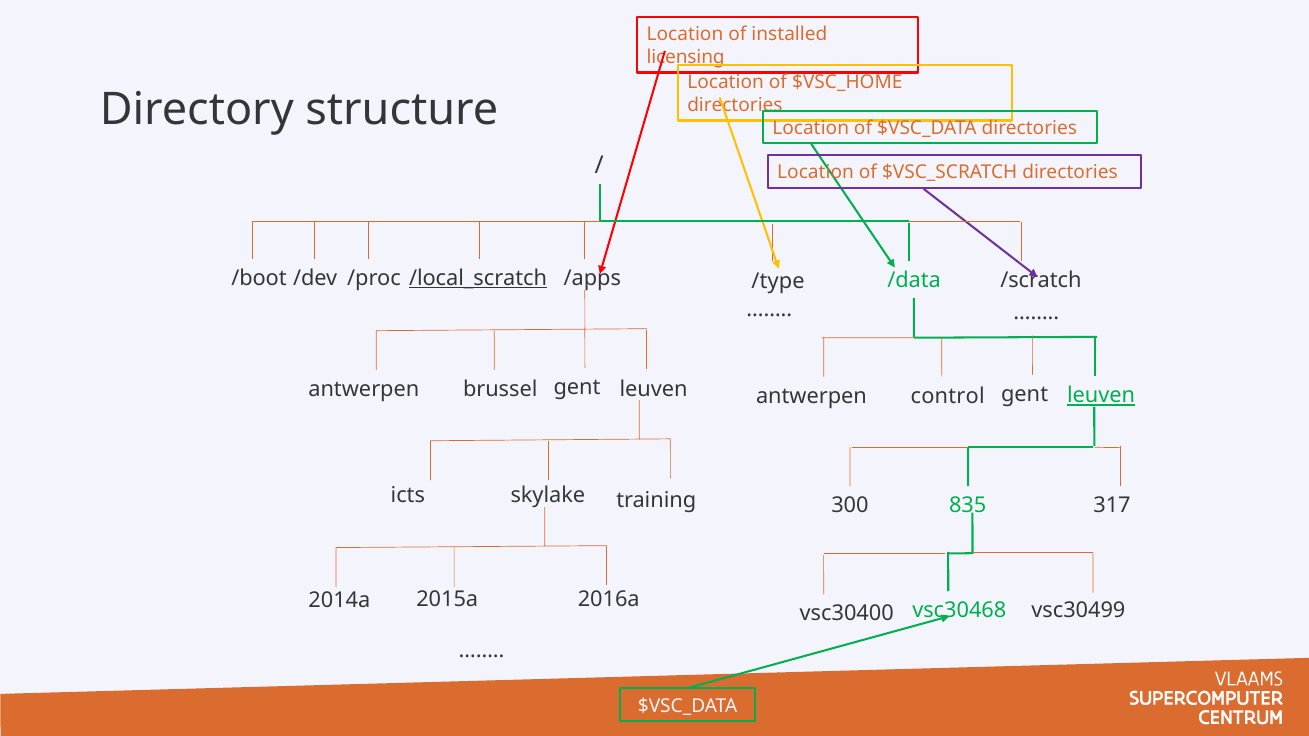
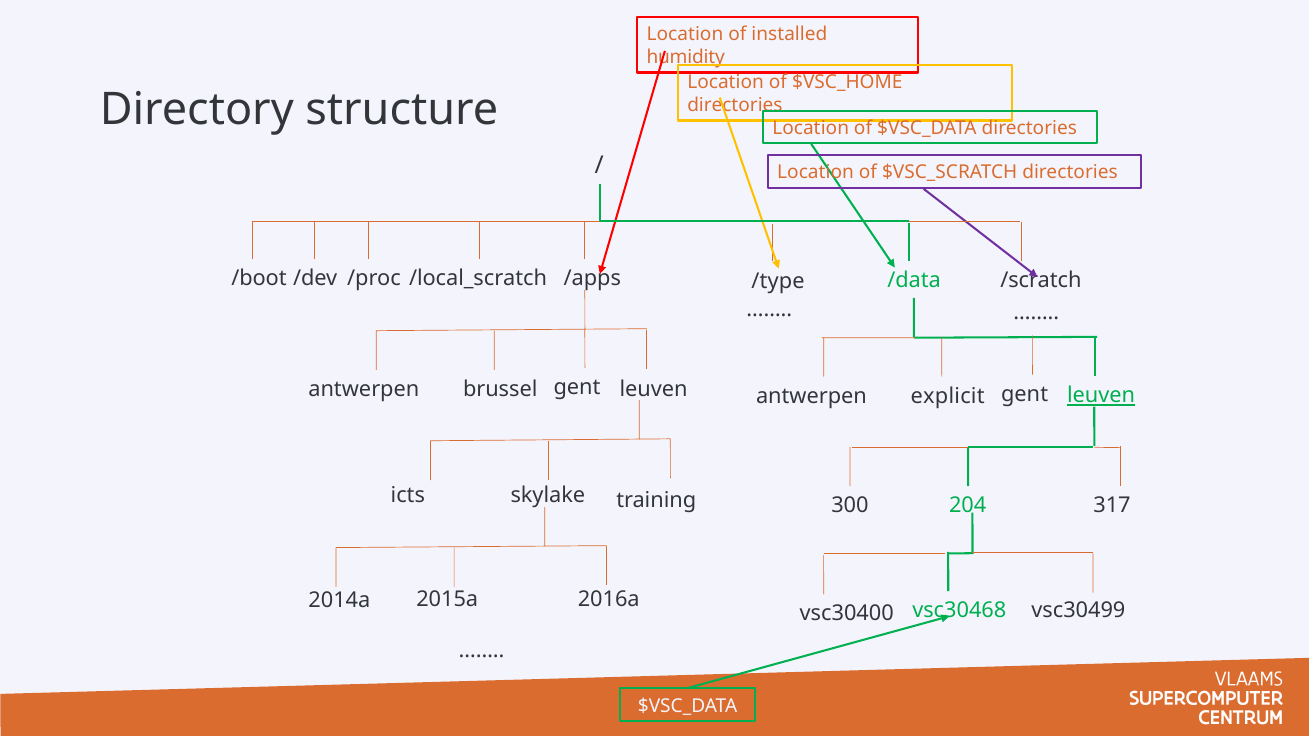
licensing: licensing -> humidity (686, 58)
/local_scratch underline: present -> none (478, 278)
control: control -> explicit (948, 396)
835: 835 -> 204 (968, 506)
